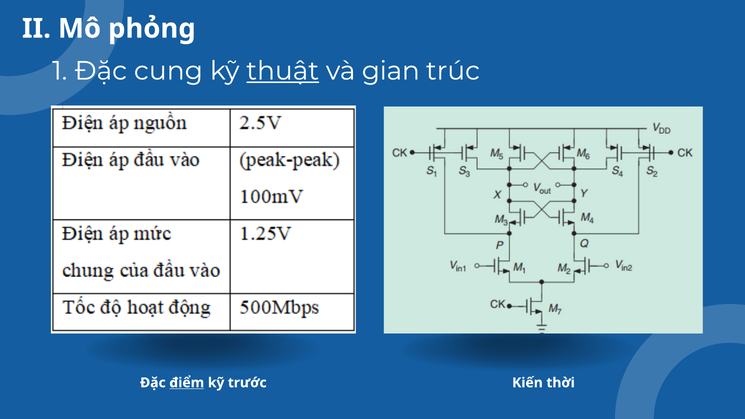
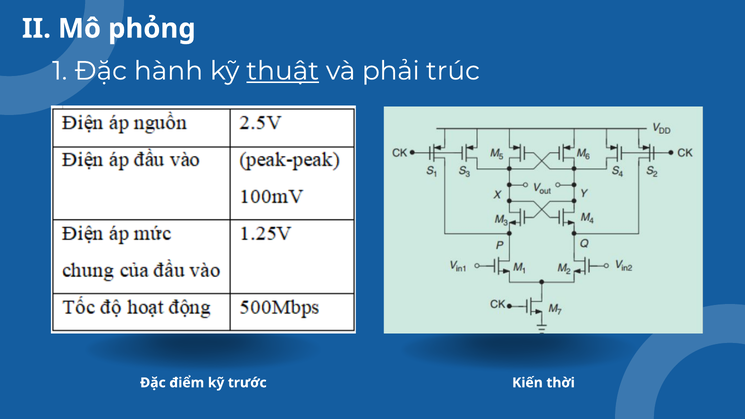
cung: cung -> hành (168, 71)
gian: gian -> phải (391, 71)
điểm underline: present -> none (187, 383)
